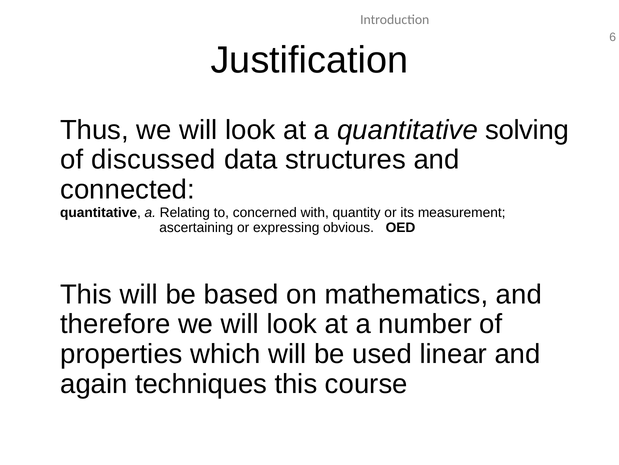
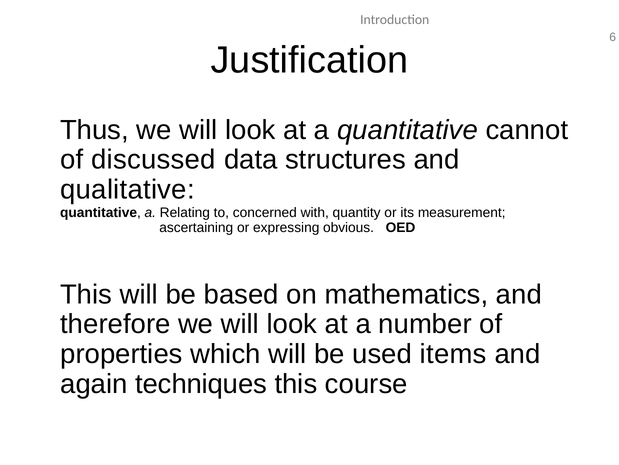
solving: solving -> cannot (527, 130)
connected: connected -> qualitative (127, 189)
linear: linear -> items (453, 354)
